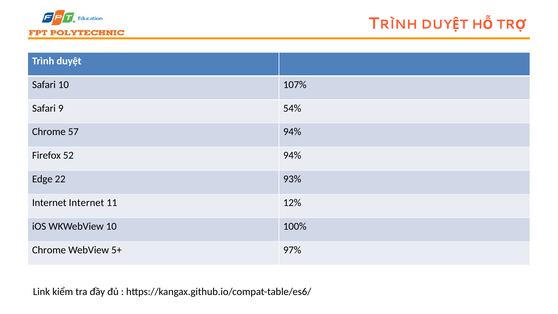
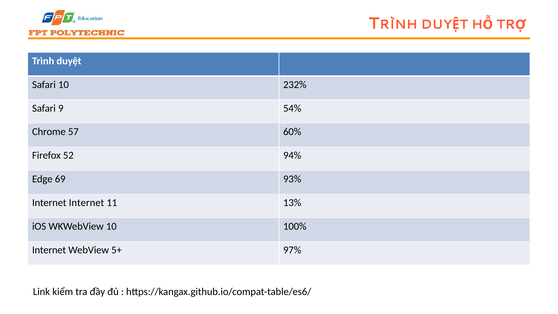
107%: 107% -> 232% (295, 85)
57 94%: 94% -> 60% (292, 132)
22: 22 -> 69 (60, 179)
12%: 12% -> 13% (292, 203)
Chrome: Chrome -> Internet (49, 250)
